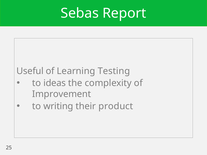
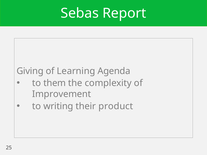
Useful: Useful -> Giving (30, 71)
Testing: Testing -> Agenda (114, 71)
ideas: ideas -> them (55, 83)
